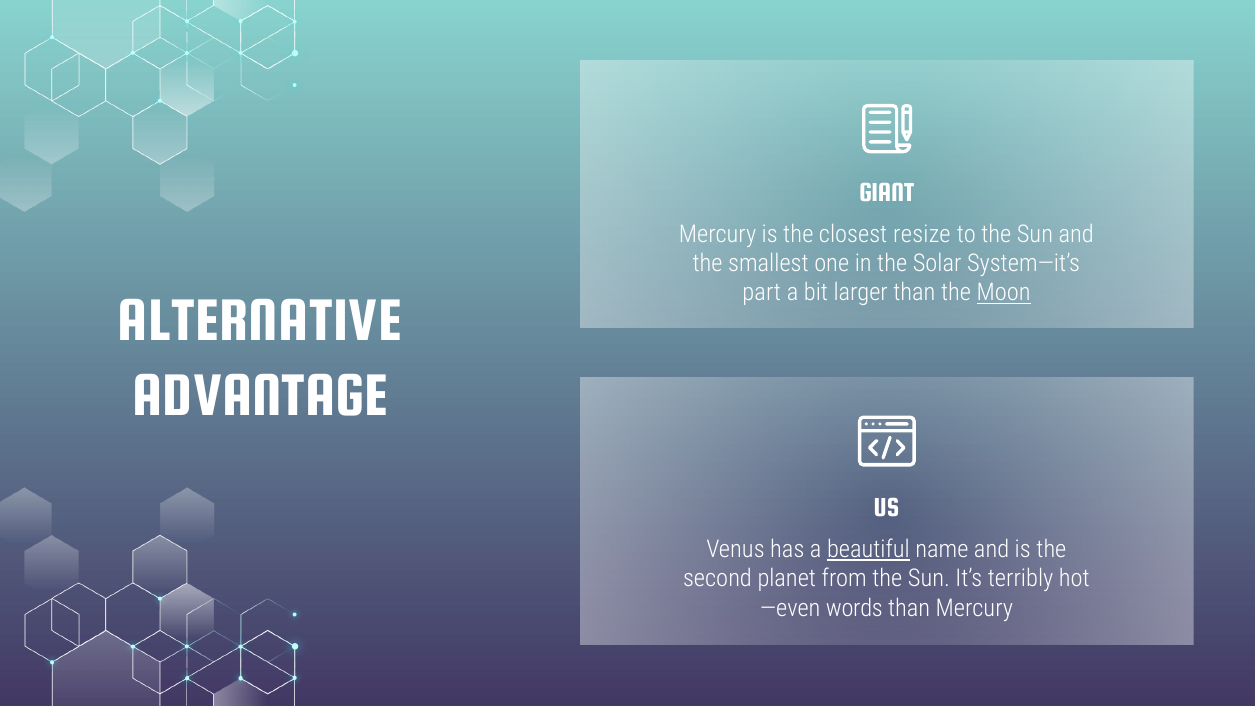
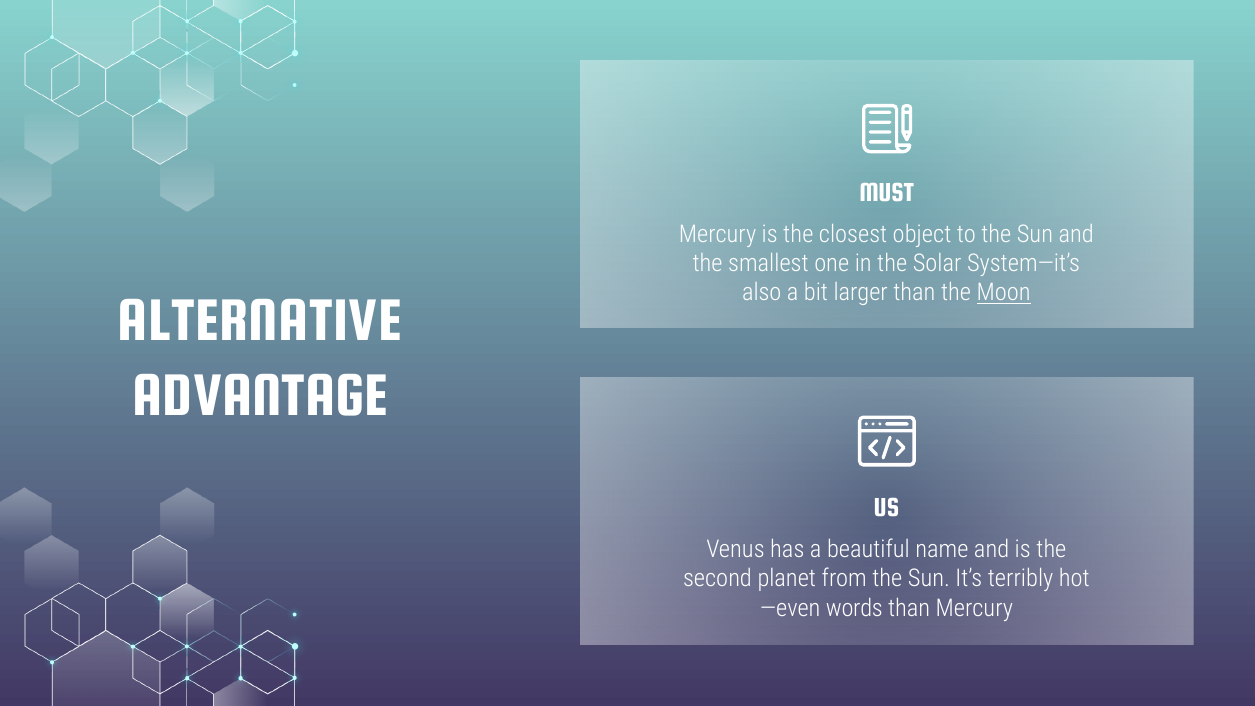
GIANT: GIANT -> MUST (887, 193)
resize: resize -> object (922, 234)
part: part -> also (762, 293)
beautiful underline: present -> none (868, 549)
